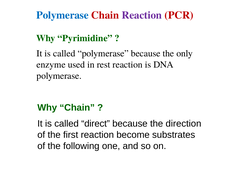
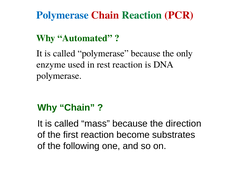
Reaction colour: purple -> green (142, 15)
Pyrimidine: Pyrimidine -> Automated (85, 38)
direct: direct -> mass (96, 124)
